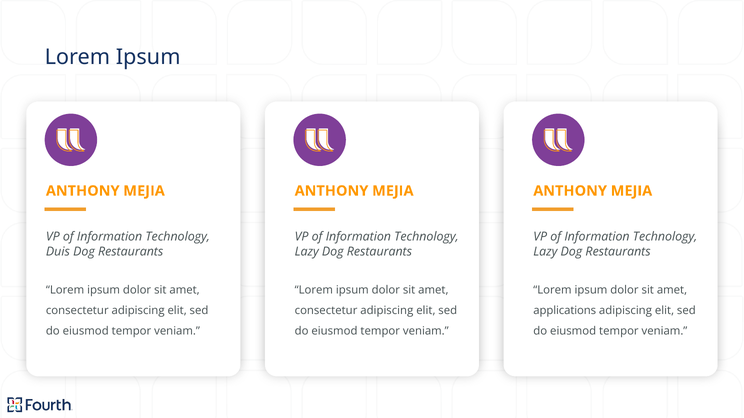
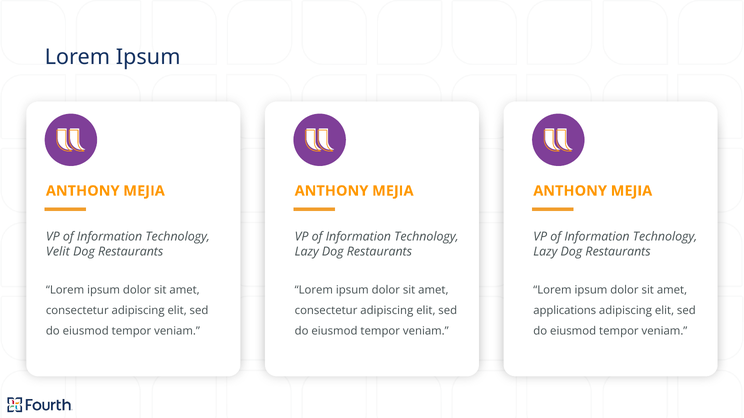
Duis: Duis -> Velit (58, 252)
